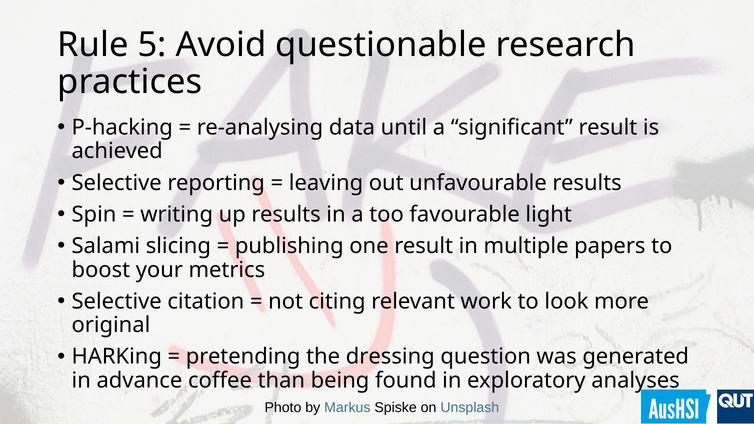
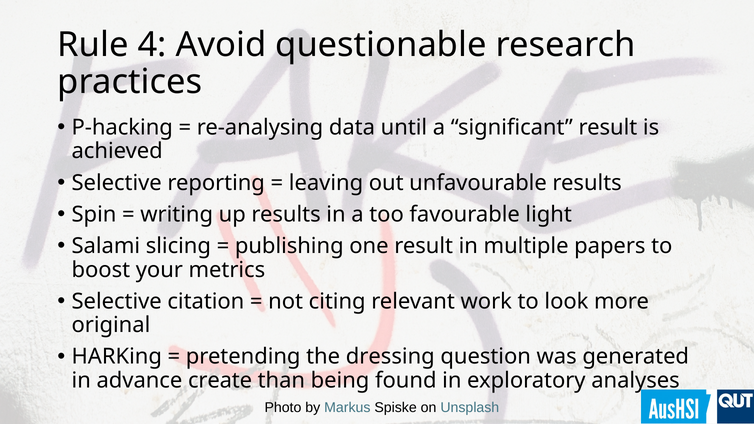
5: 5 -> 4 (152, 45)
coffee: coffee -> create (220, 381)
